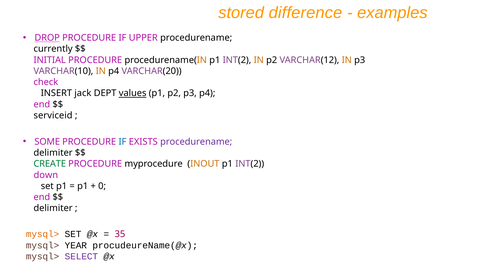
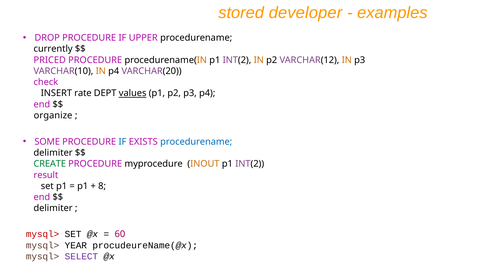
difference: difference -> developer (305, 13)
DROP underline: present -> none (47, 38)
INITIAL: INITIAL -> PRICED (50, 60)
jack: jack -> rate (83, 93)
serviceid: serviceid -> organize (53, 116)
procedurename colour: purple -> blue (196, 142)
down: down -> result (46, 175)
0: 0 -> 8 (102, 186)
mysql> colour: orange -> red (43, 235)
35: 35 -> 60 (120, 235)
